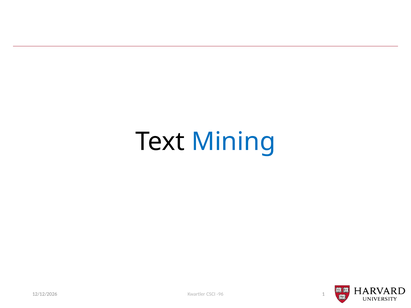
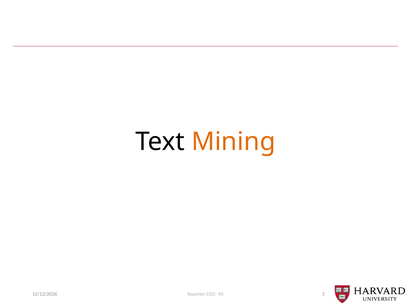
Mining colour: blue -> orange (233, 142)
